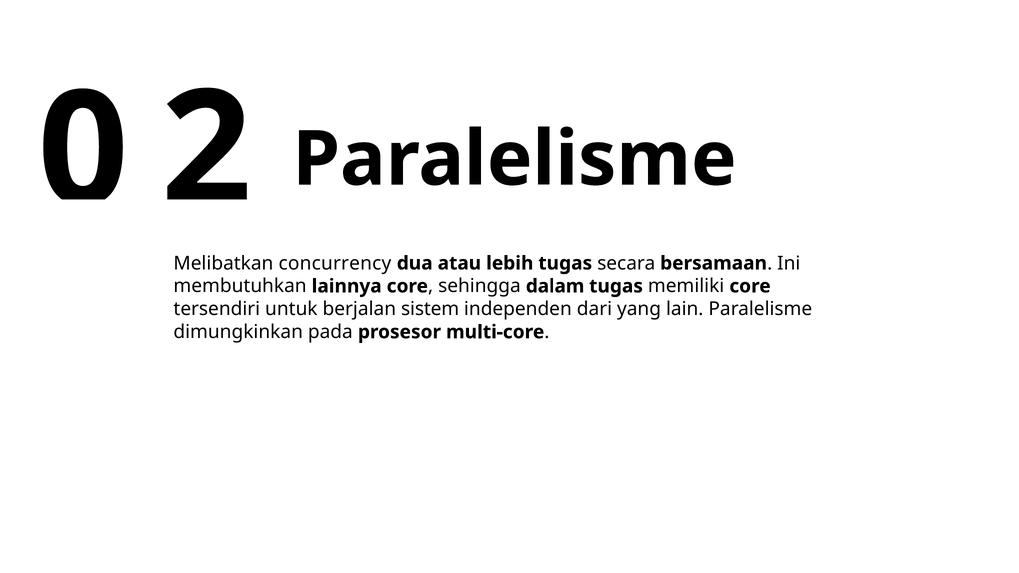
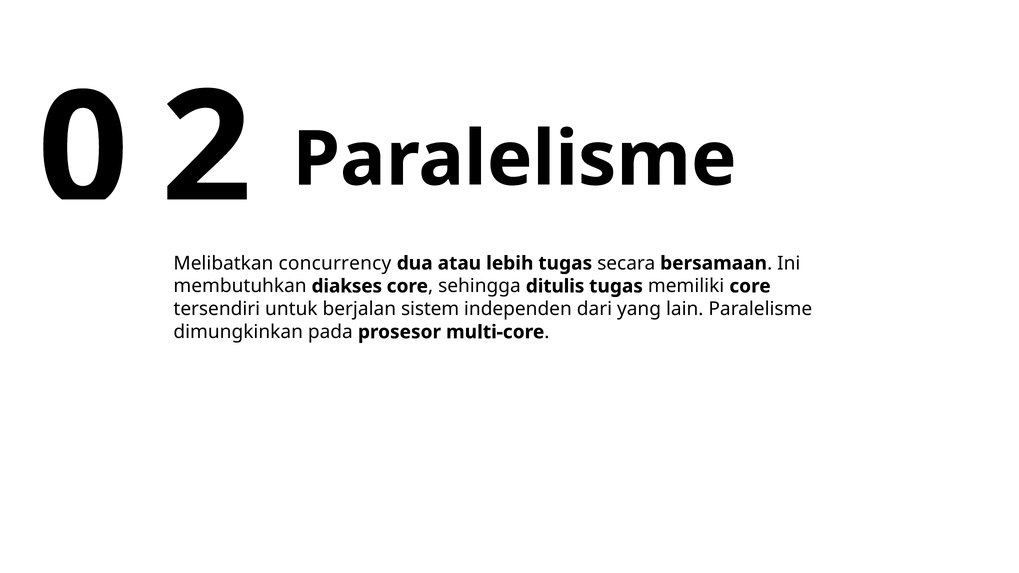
lainnya: lainnya -> diakses (347, 286)
dalam: dalam -> ditulis (555, 286)
